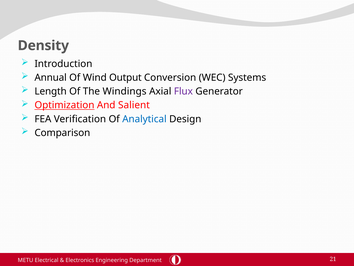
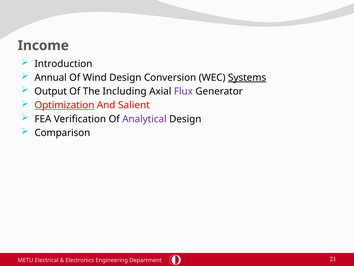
Density: Density -> Income (43, 45)
Wind Output: Output -> Design (125, 78)
Systems underline: none -> present (247, 78)
Length: Length -> Output (51, 91)
Windings: Windings -> Including (125, 91)
Analytical colour: blue -> purple (144, 119)
